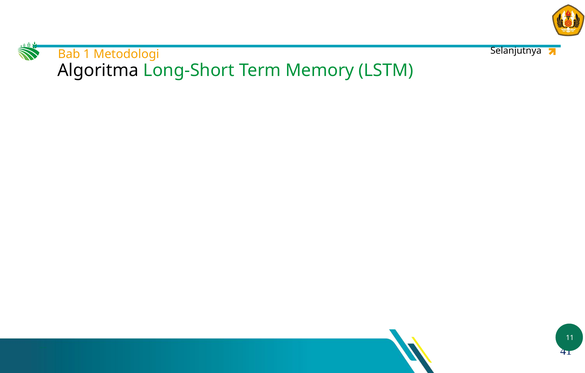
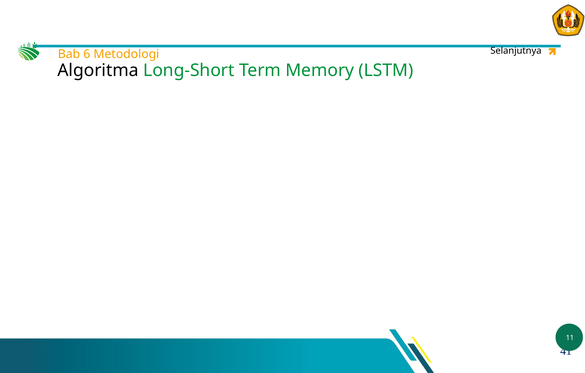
1: 1 -> 6 (87, 54)
